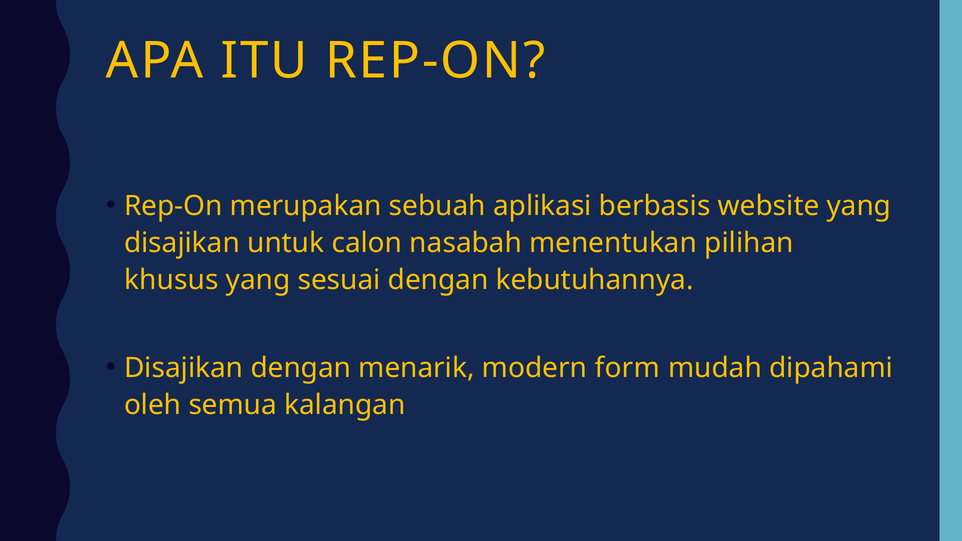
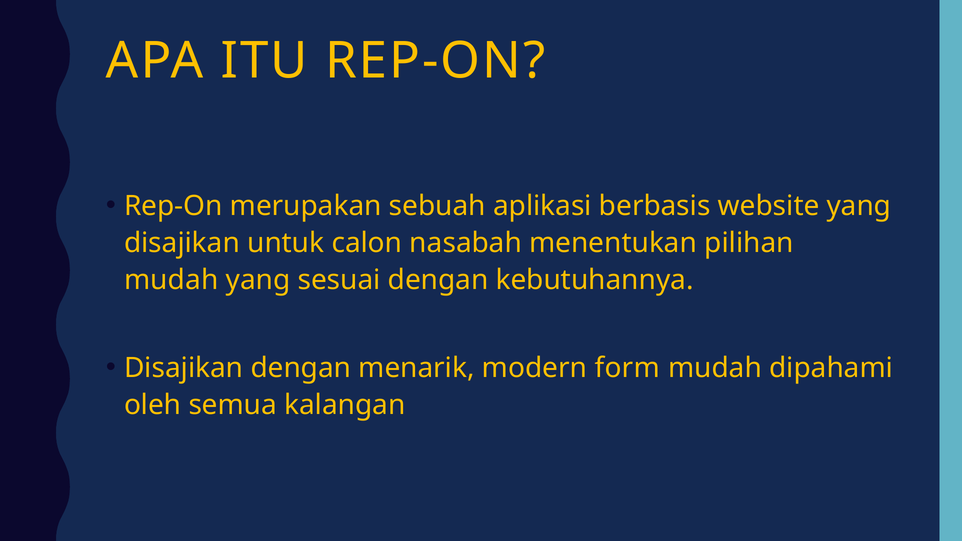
khusus: khusus -> mudah (171, 280)
